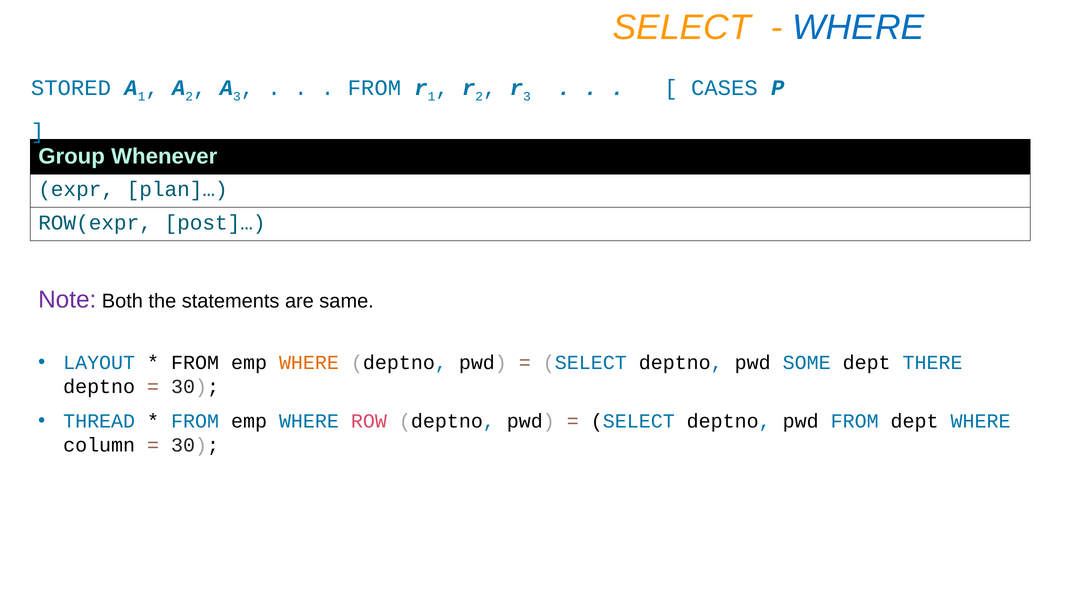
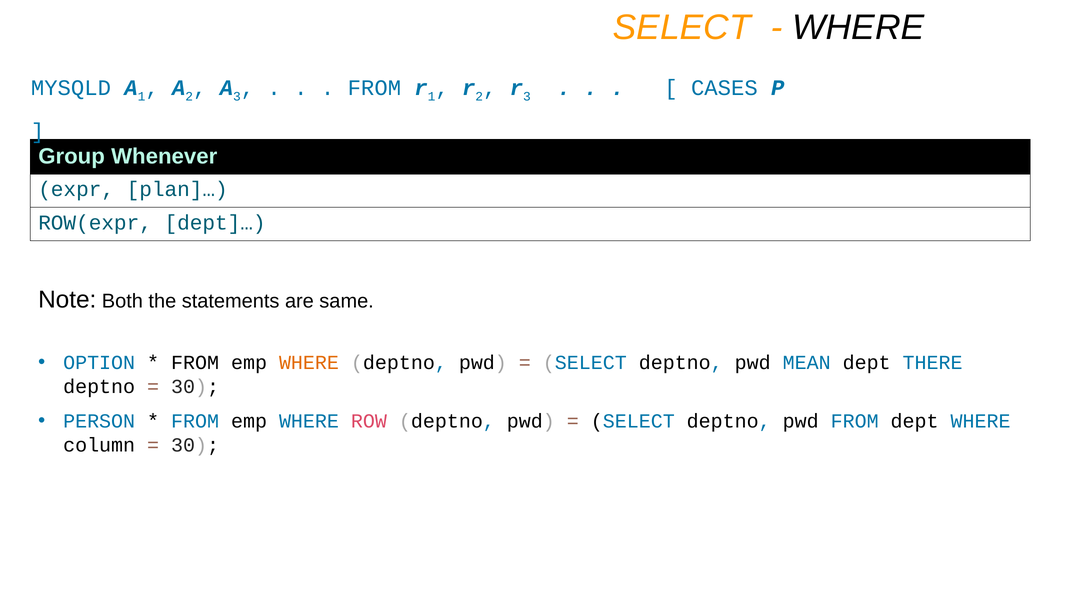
WHERE colour: blue -> black (858, 28)
STORED: STORED -> MYSQLD (71, 88)
post]…: post]… -> dept]… (215, 223)
Note colour: purple -> black (67, 300)
LAYOUT: LAYOUT -> OPTION (99, 363)
SOME: SOME -> MEAN (807, 363)
THREAD: THREAD -> PERSON (99, 422)
